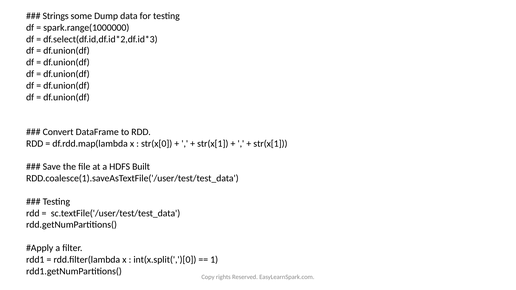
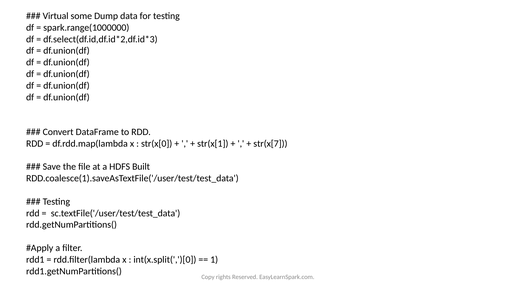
Strings: Strings -> Virtual (56, 16)
str(x[1: str(x[1 -> str(x[7 (270, 144)
